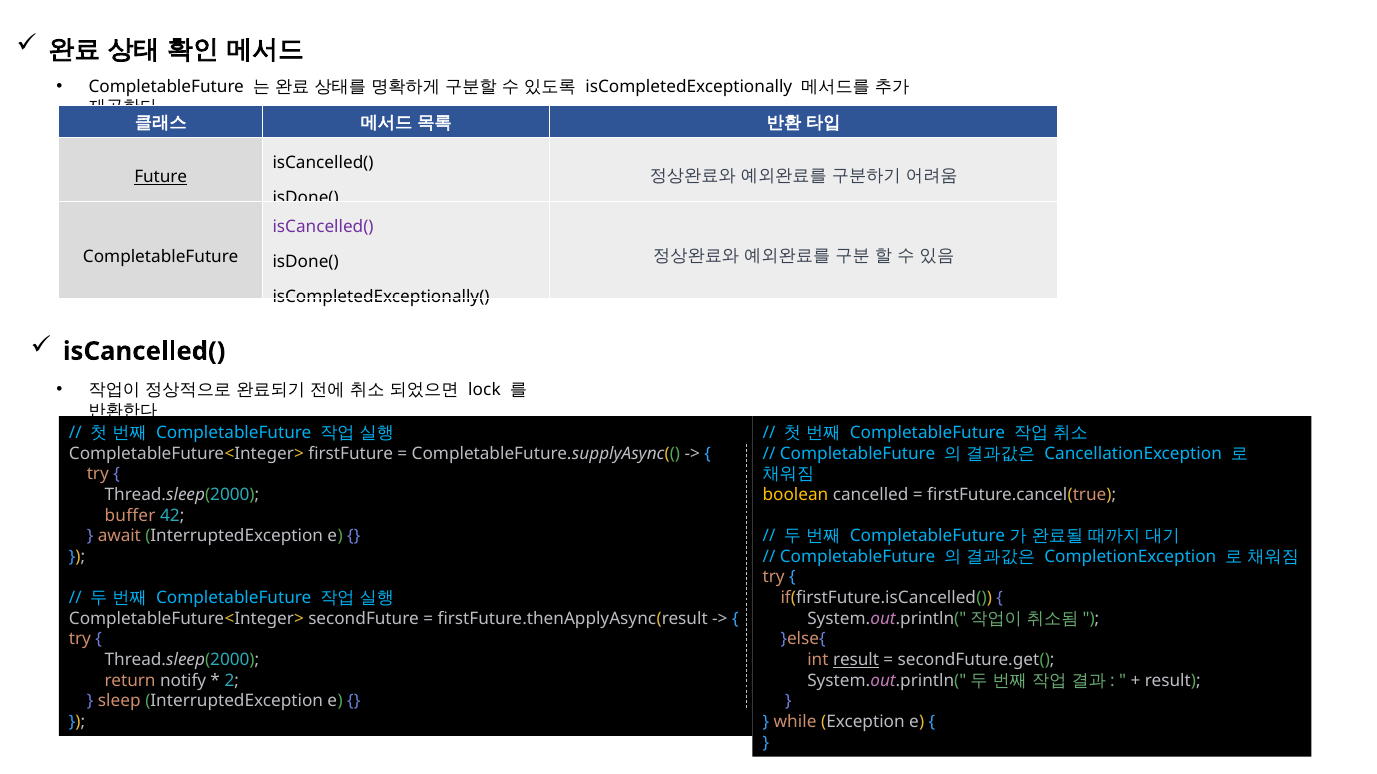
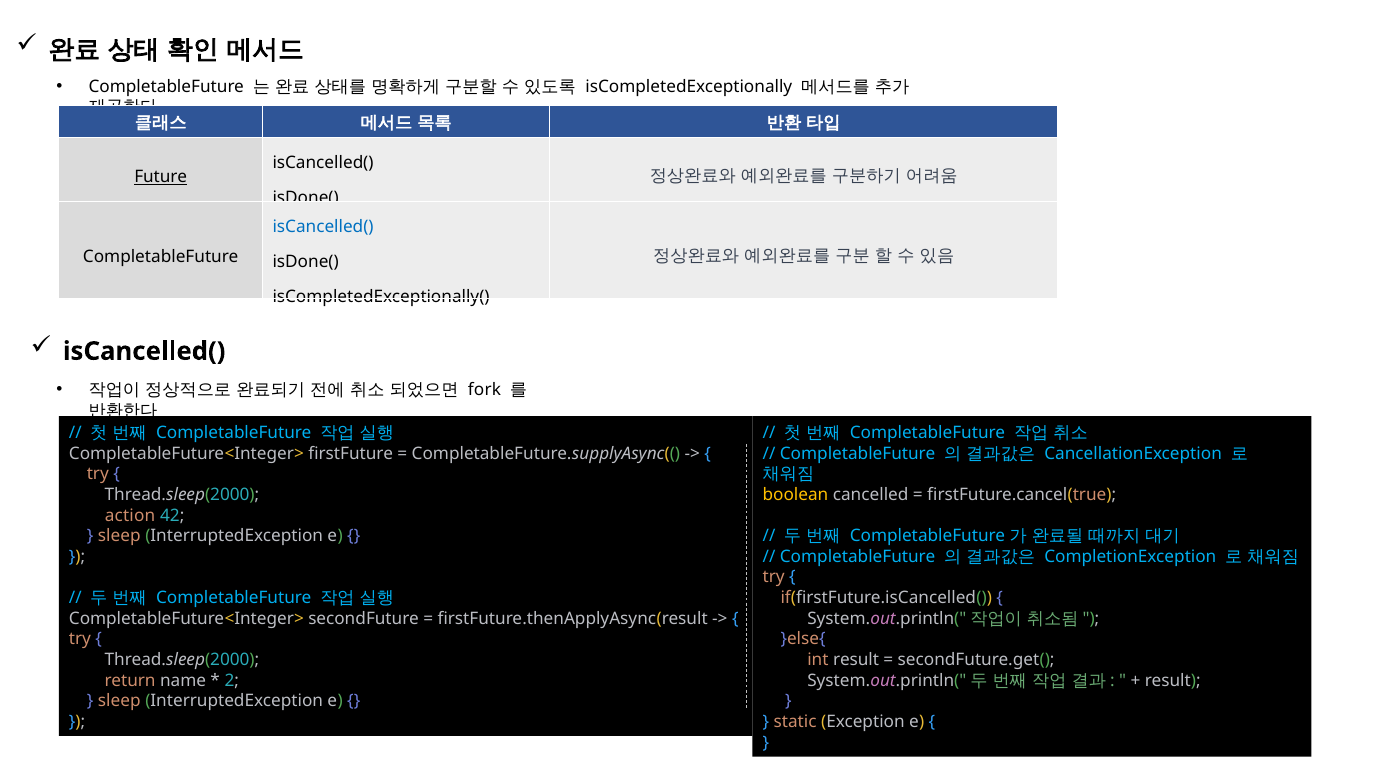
isCancelled( colour: purple -> blue (323, 227)
lock: lock -> fork (484, 390)
buffer: buffer -> action (130, 516)
await: await -> sleep (119, 536)
result underline: present -> none (856, 660)
notify: notify -> name (183, 681)
while: while -> static (795, 722)
